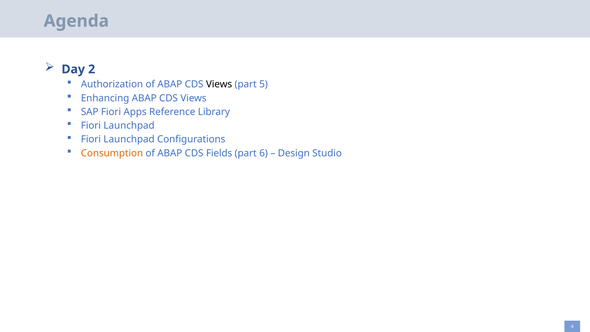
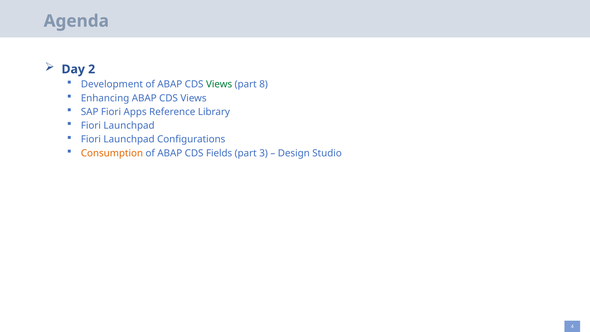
Authorization: Authorization -> Development (112, 84)
Views colour: black -> green (219, 84)
5: 5 -> 8 (264, 84)
6: 6 -> 3 (264, 153)
